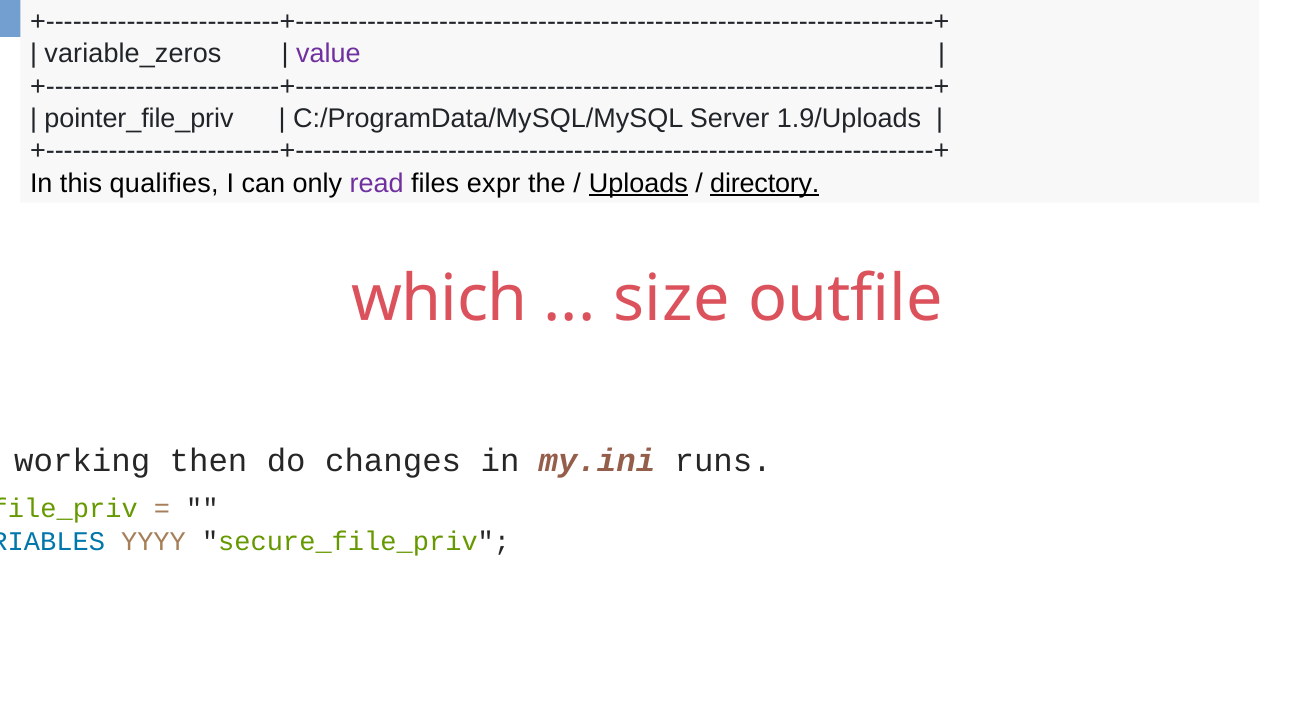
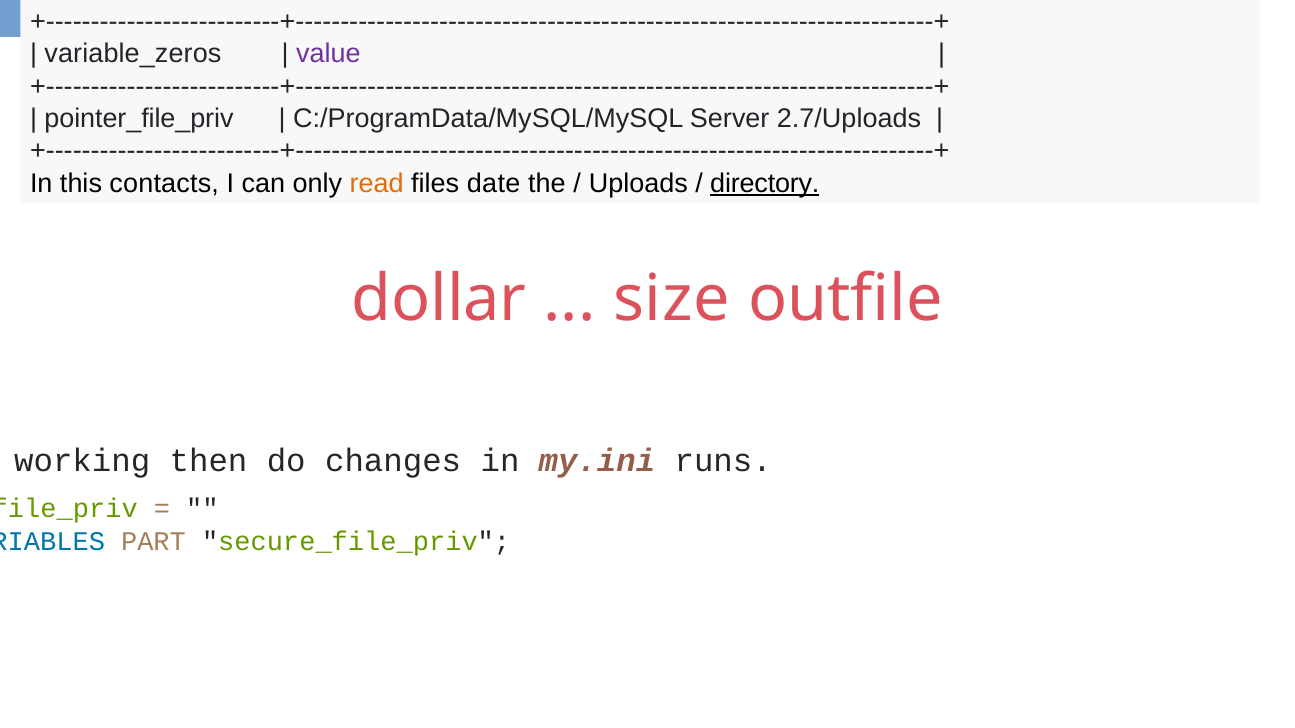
1.9/Uploads: 1.9/Uploads -> 2.7/Uploads (849, 119)
qualifies: qualifies -> contacts (164, 184)
read colour: purple -> orange (377, 184)
expr: expr -> date (494, 184)
Uploads underline: present -> none (638, 184)
which: which -> dollar (439, 299)
YYYY: YYYY -> PART (153, 542)
